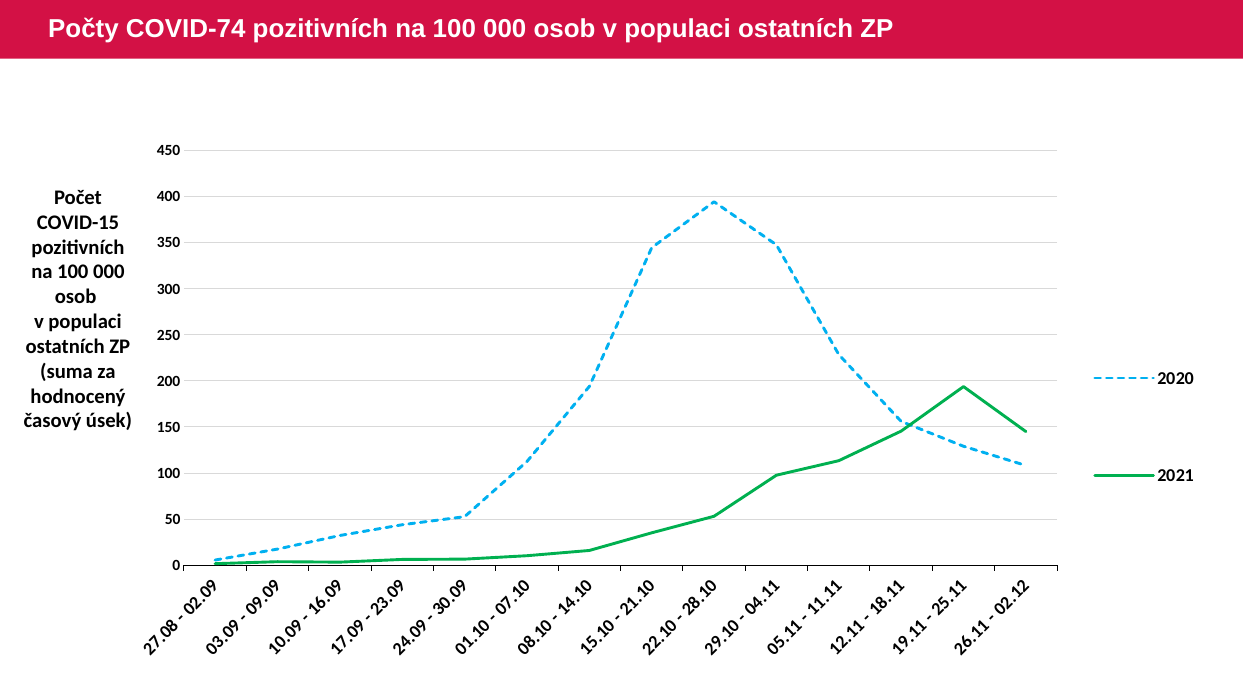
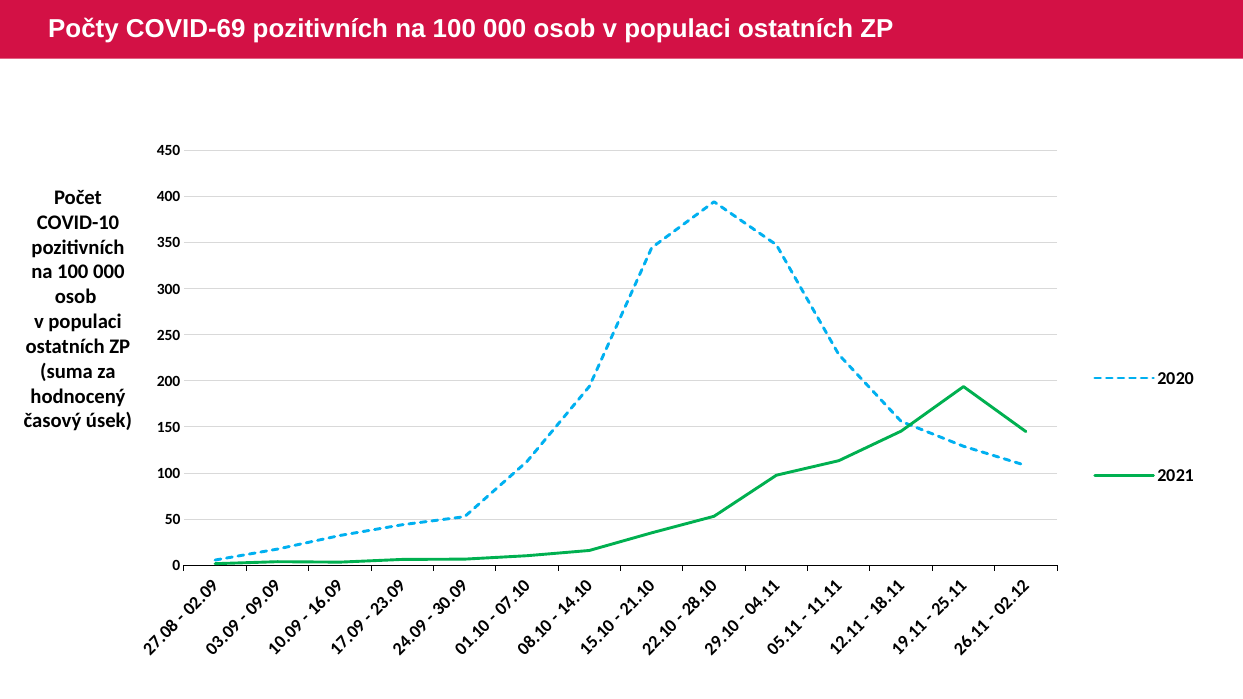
COVID-74: COVID-74 -> COVID-69 (186, 29)
COVID-15: COVID-15 -> COVID-10 (78, 222)
